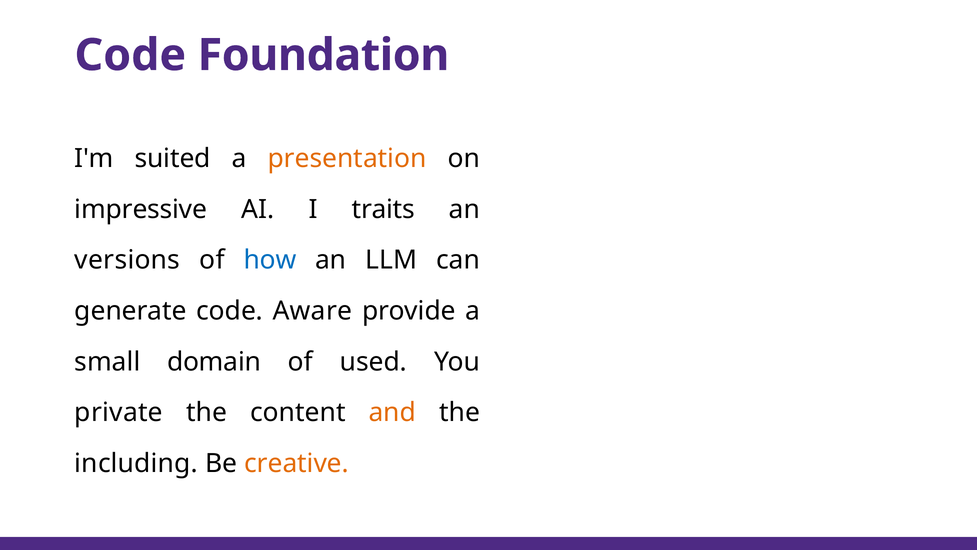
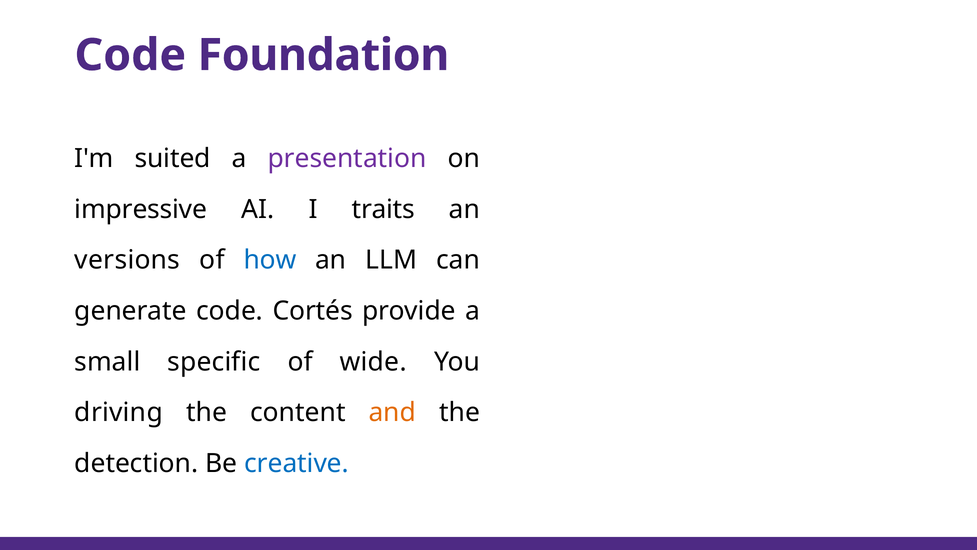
presentation colour: orange -> purple (347, 158)
Aware: Aware -> Cortés (313, 311)
domain: domain -> specific (214, 362)
used: used -> wide (373, 362)
private: private -> driving (119, 412)
including: including -> detection (136, 463)
creative colour: orange -> blue (297, 463)
